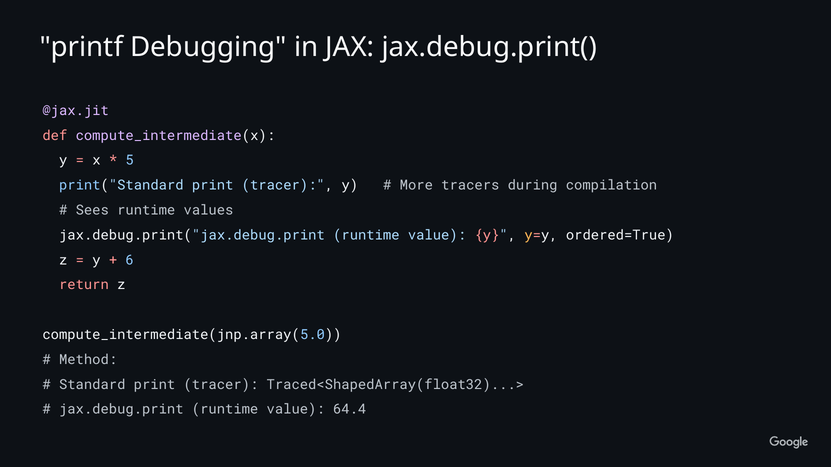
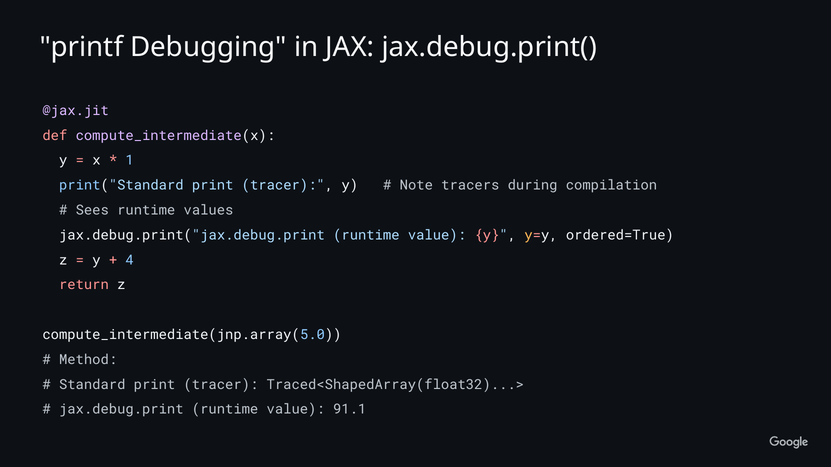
5: 5 -> 1 (130, 161)
More: More -> Note (416, 185)
6: 6 -> 4 (130, 260)
64.4: 64.4 -> 91.1 (350, 410)
